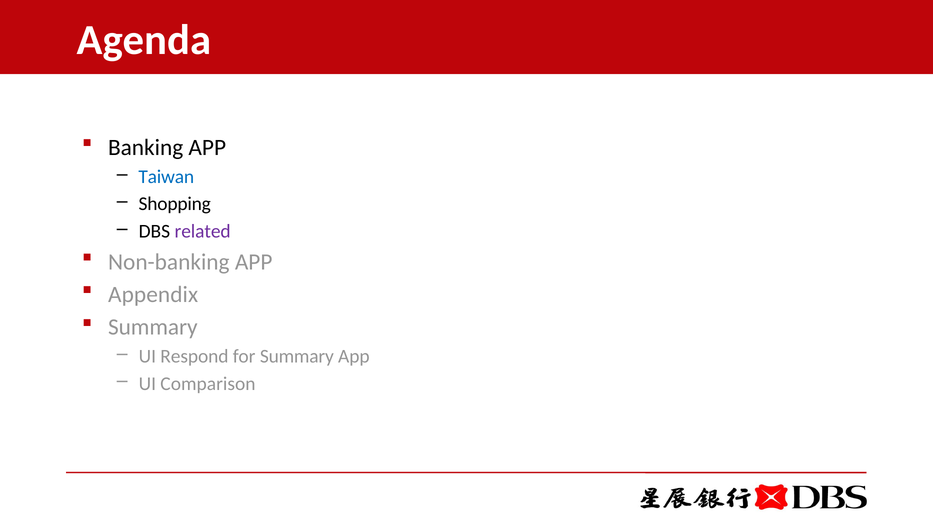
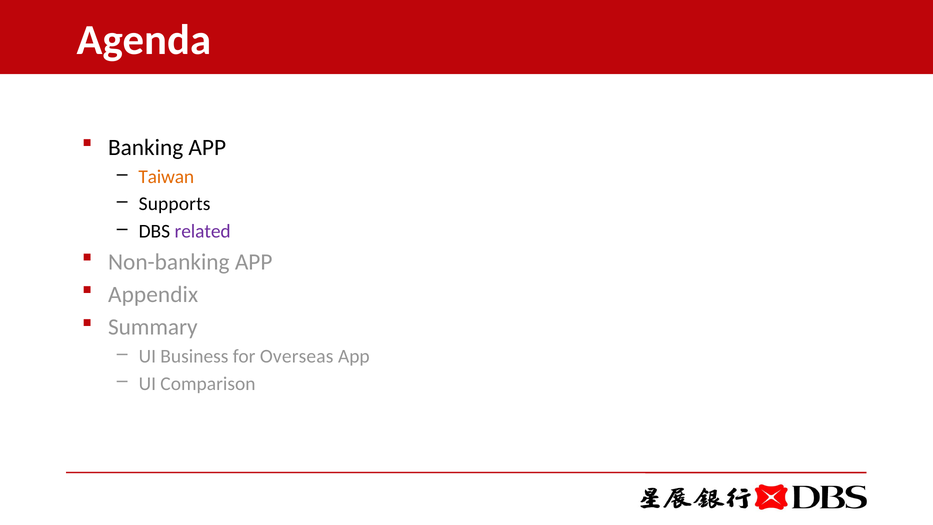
Taiwan colour: blue -> orange (166, 177)
Shopping: Shopping -> Supports (175, 204)
Respond: Respond -> Business (194, 356)
for Summary: Summary -> Overseas (297, 356)
